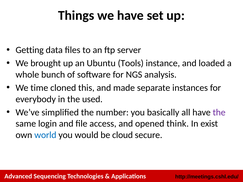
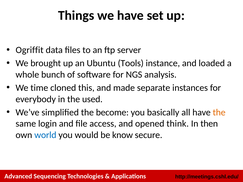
Getting: Getting -> Ogriffit (30, 50)
number: number -> become (112, 112)
the colour: purple -> orange (219, 112)
exist: exist -> then (209, 124)
cloud: cloud -> know (123, 135)
